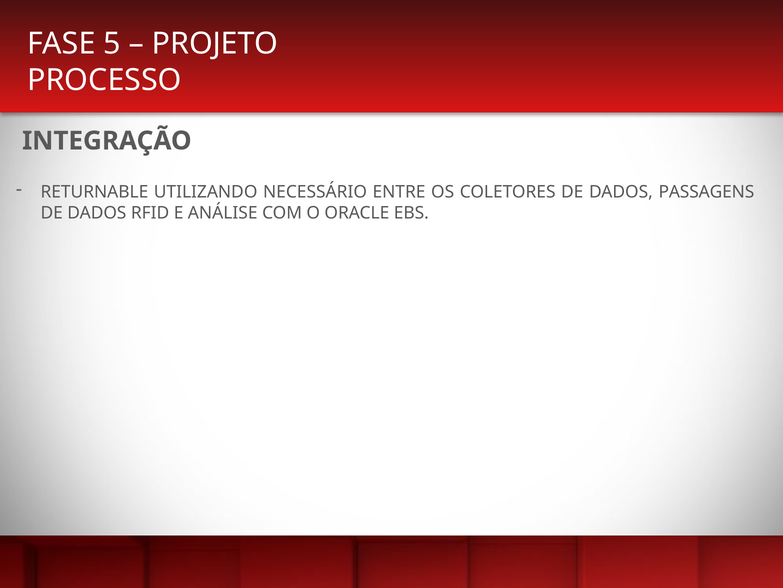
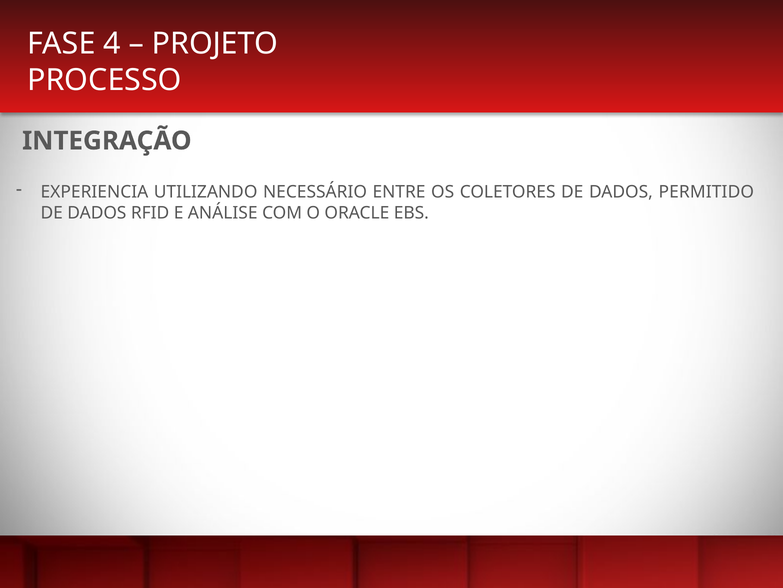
5: 5 -> 4 (112, 43)
RETURNABLE: RETURNABLE -> EXPERIENCIA (94, 192)
PASSAGENS: PASSAGENS -> PERMITIDO (706, 192)
